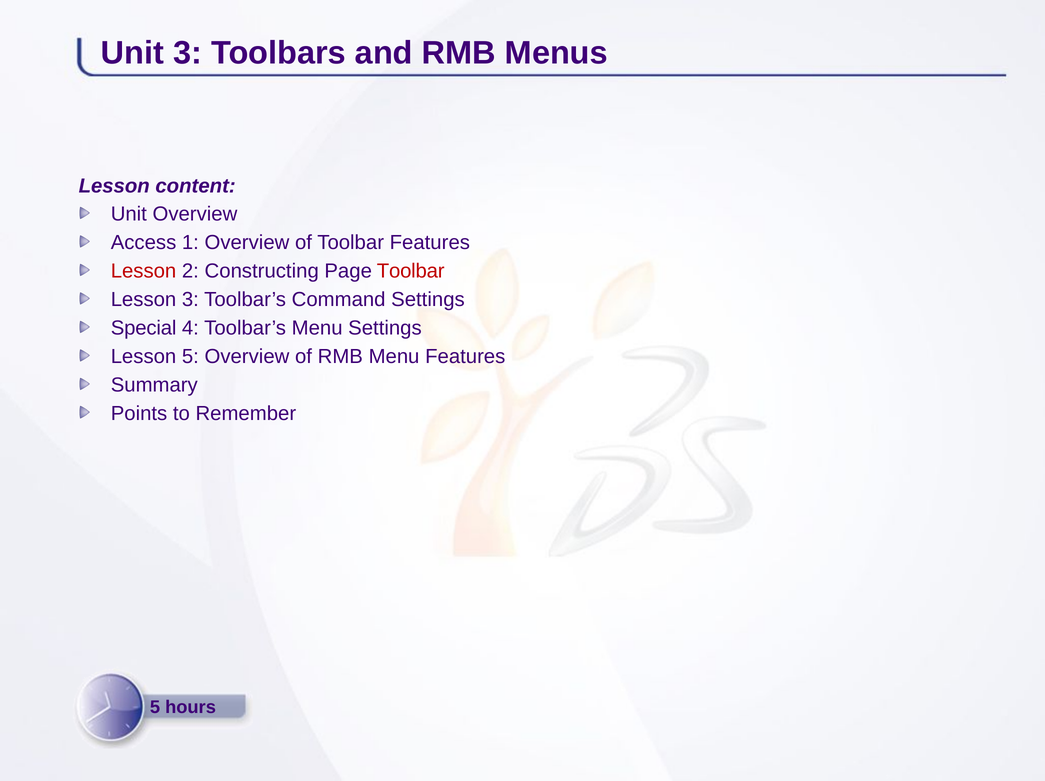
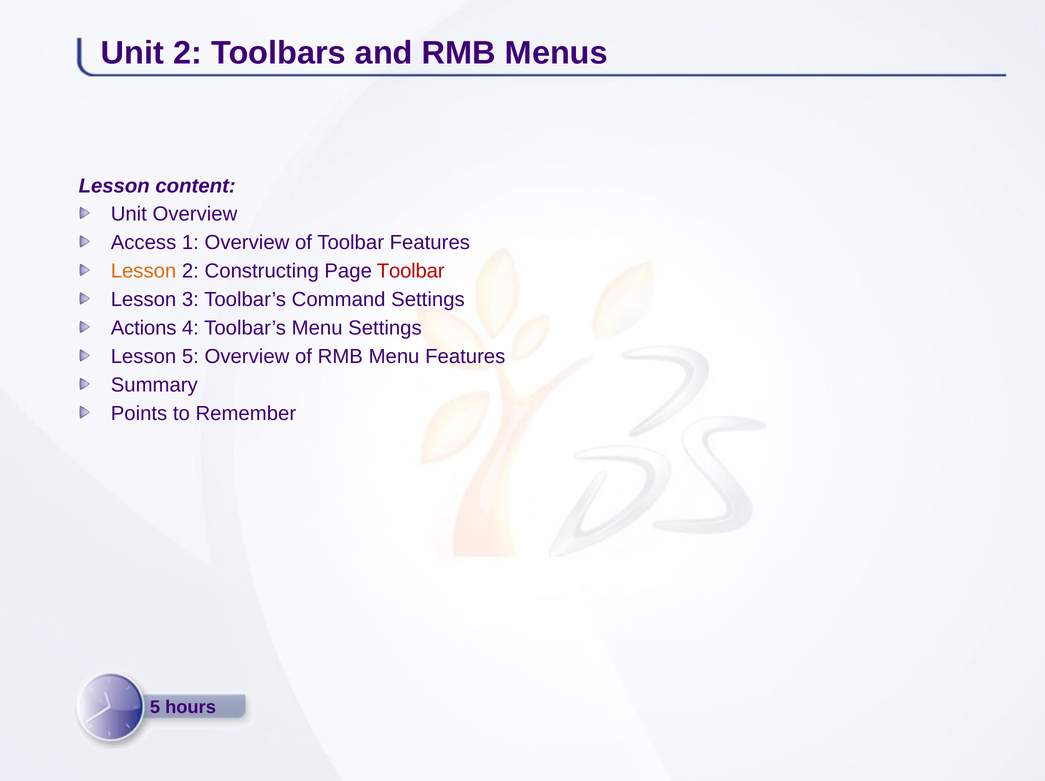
Unit 3: 3 -> 2 (188, 53)
Lesson colour: red -> orange (144, 271)
Special: Special -> Actions (144, 328)
